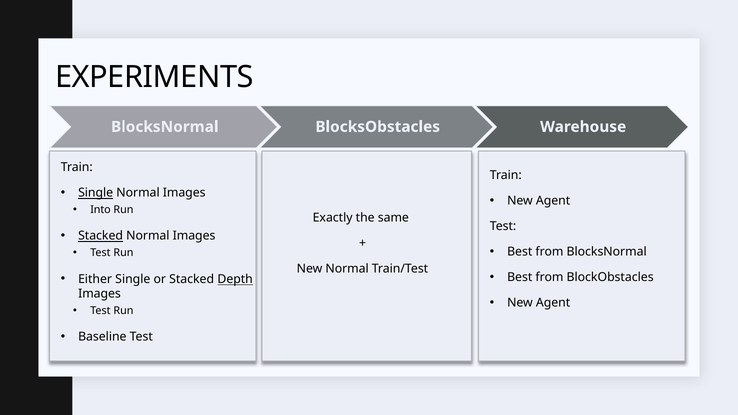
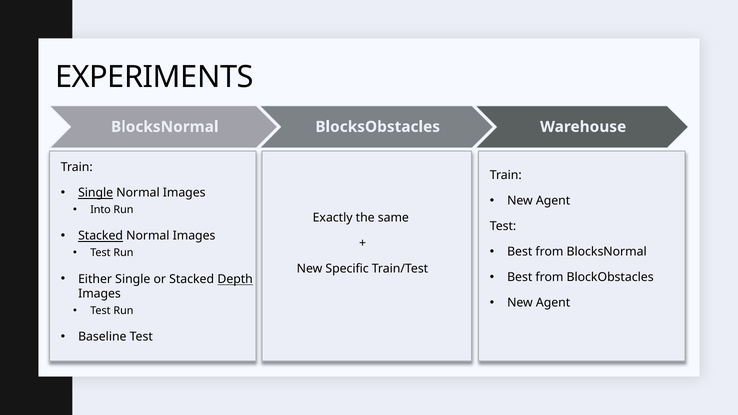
New Normal: Normal -> Specific (347, 269)
